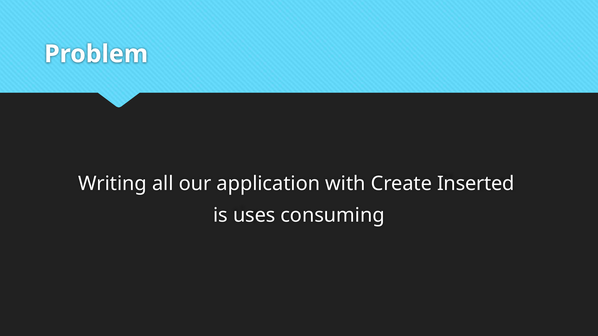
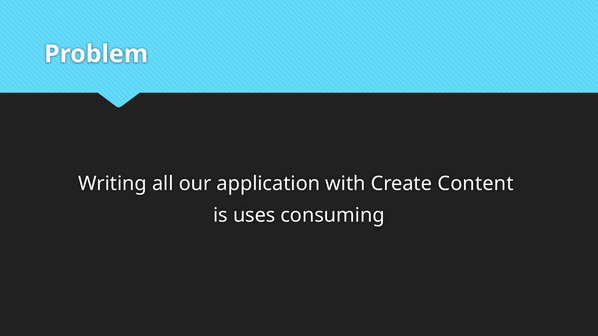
Inserted: Inserted -> Content (476, 184)
